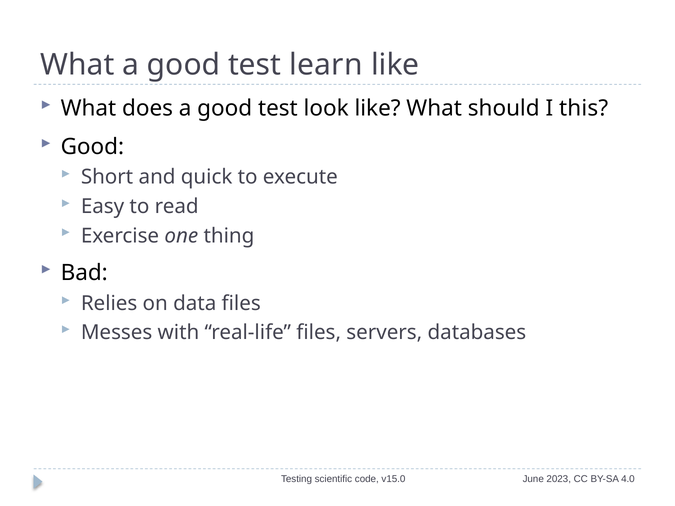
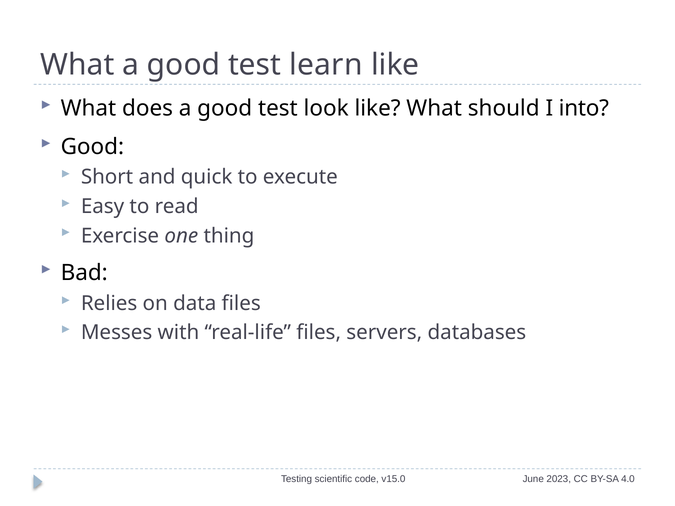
this: this -> into (584, 108)
